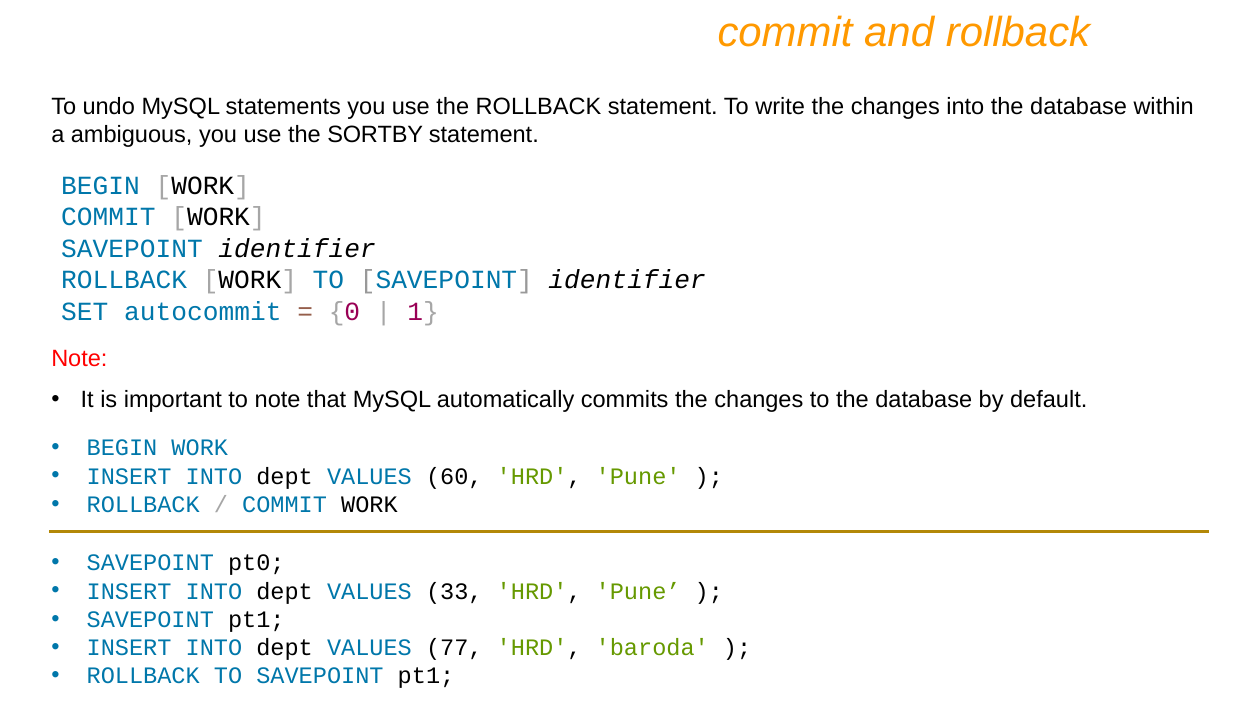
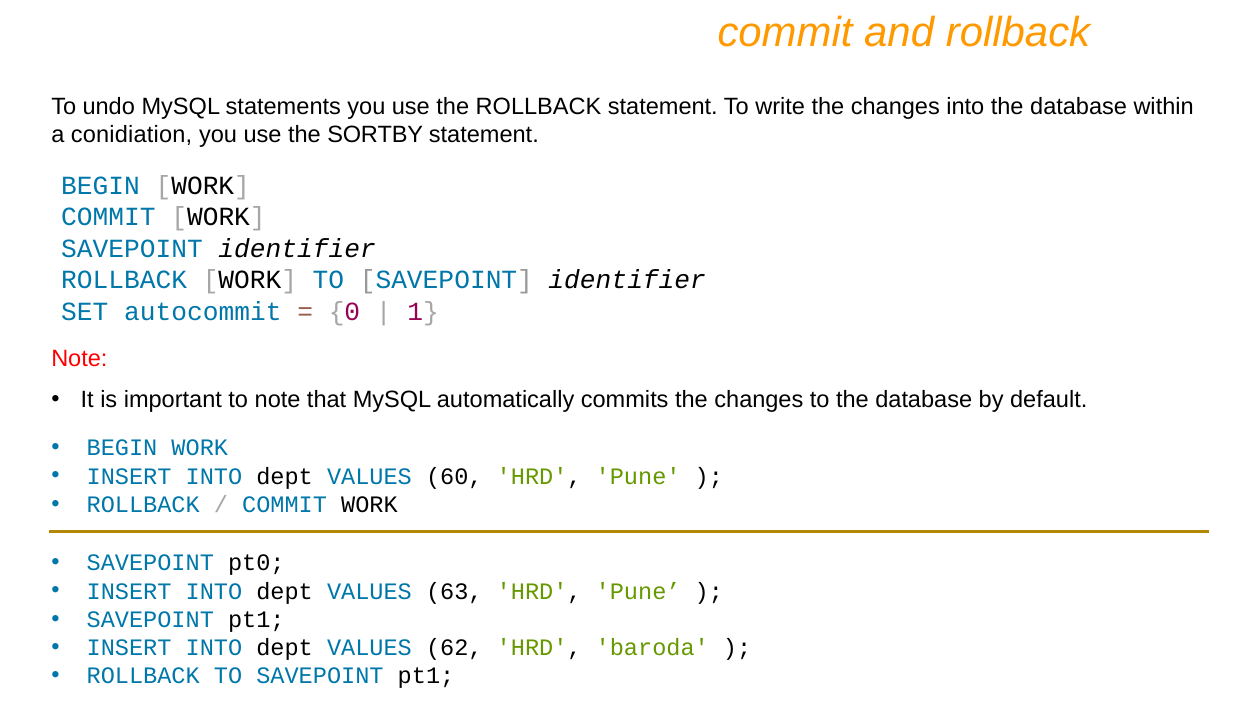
ambiguous: ambiguous -> conidiation (132, 135)
33: 33 -> 63 (454, 591)
77: 77 -> 62 (454, 648)
